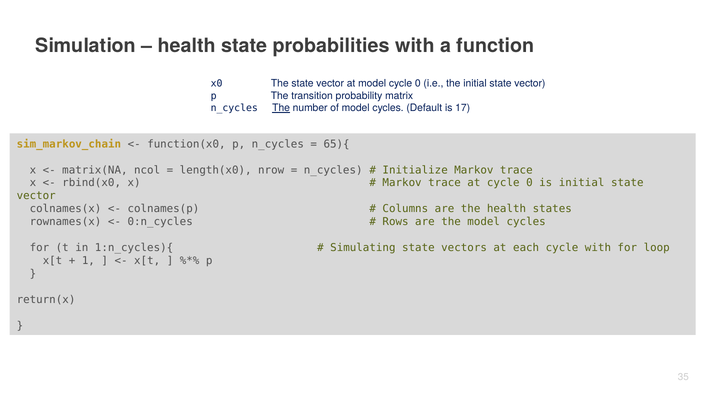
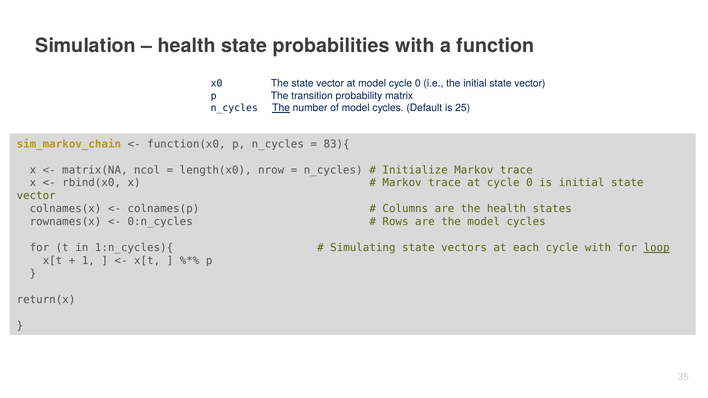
17: 17 -> 25 (463, 108)
65){: 65){ -> 83){ (337, 144)
loop underline: none -> present (657, 248)
